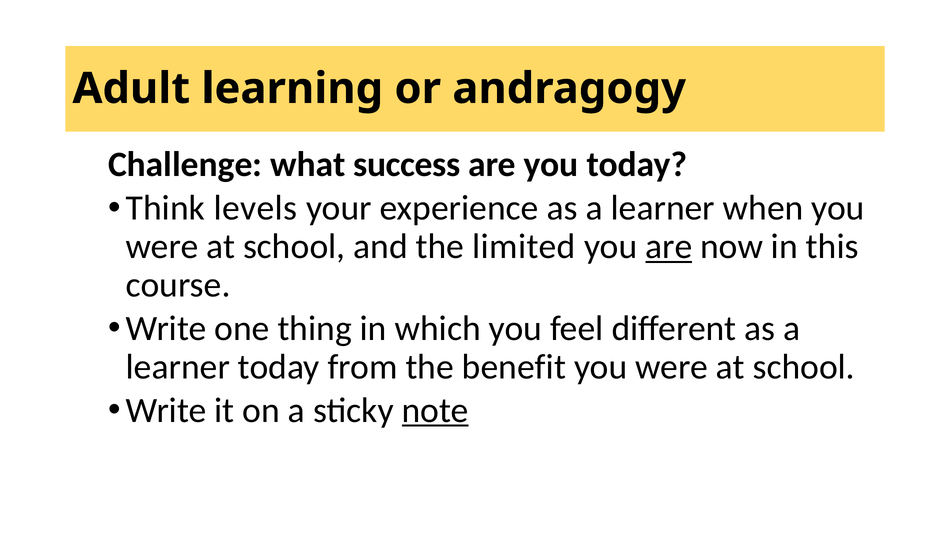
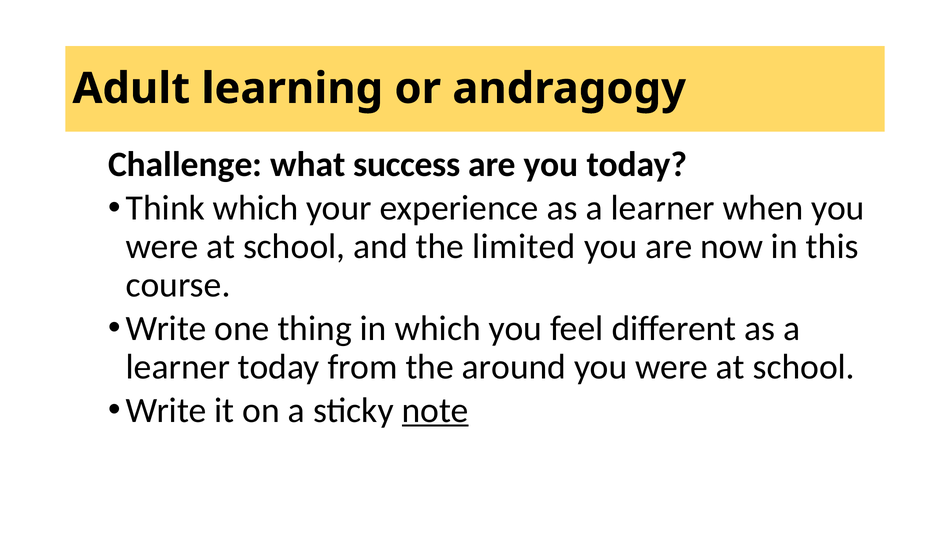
Think levels: levels -> which (256, 208)
are underline: present -> none (669, 247)
benefit: benefit -> around (514, 367)
